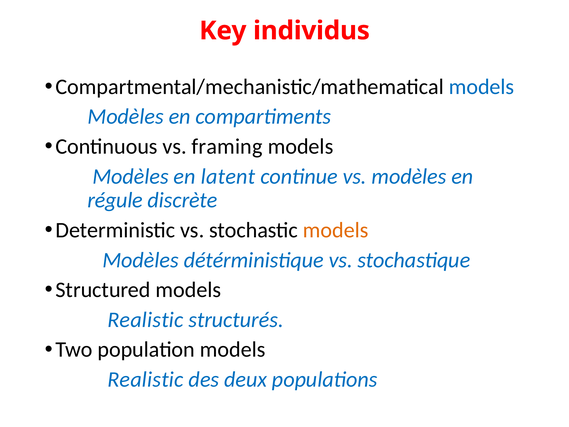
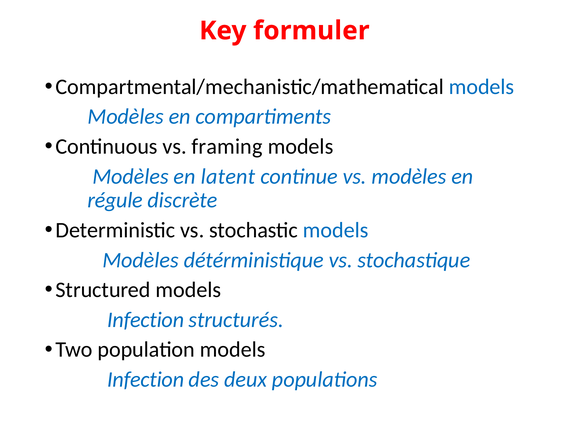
individus: individus -> formuler (311, 31)
models colour: orange -> blue (336, 230)
Realistic: Realistic -> Infection (146, 320)
Realistic: Realistic -> Infection (146, 379)
